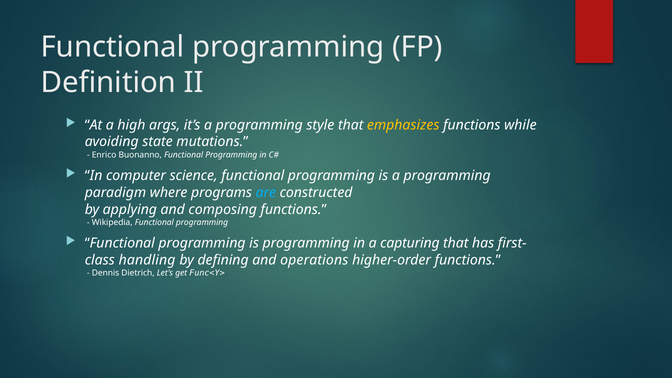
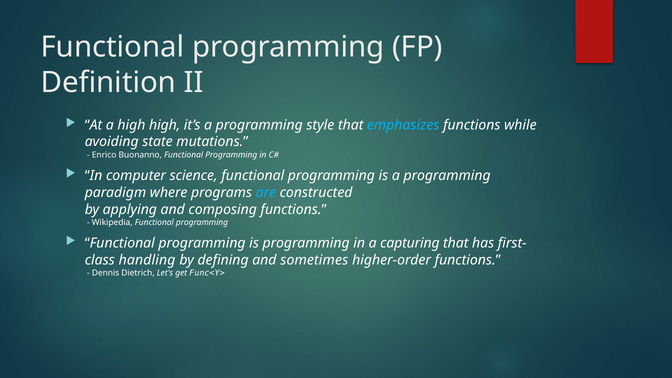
high args: args -> high (165, 125)
emphasizes colour: yellow -> light blue (403, 125)
operations: operations -> sometimes (314, 260)
